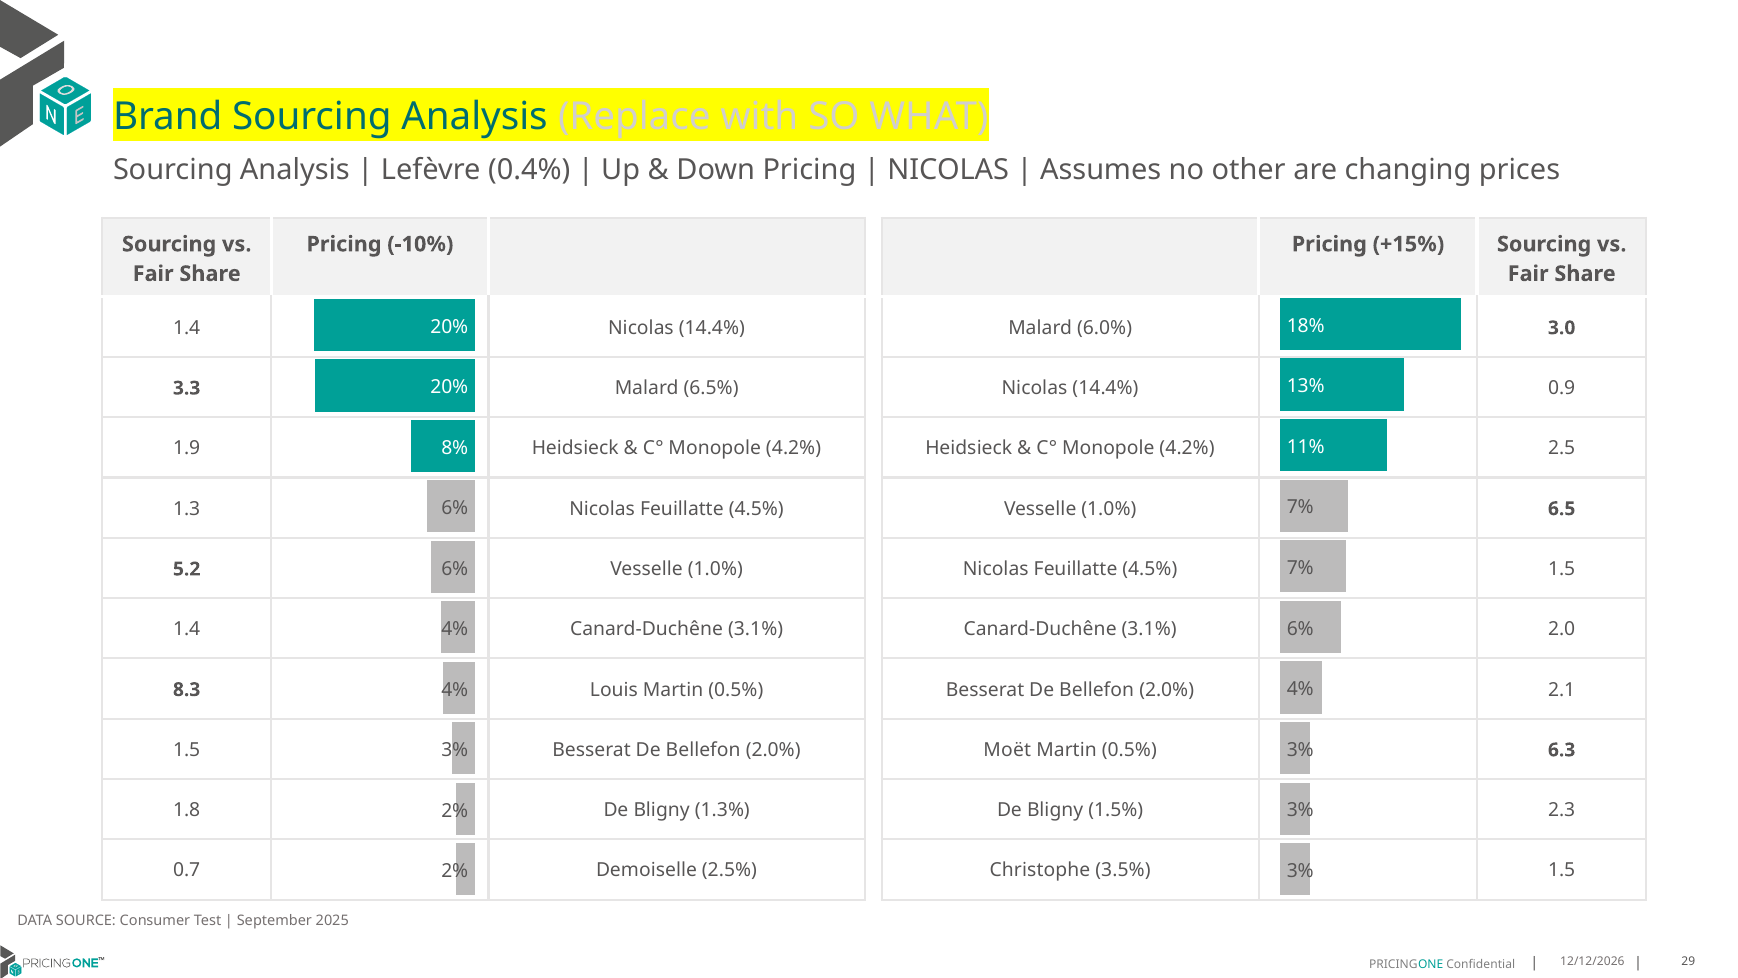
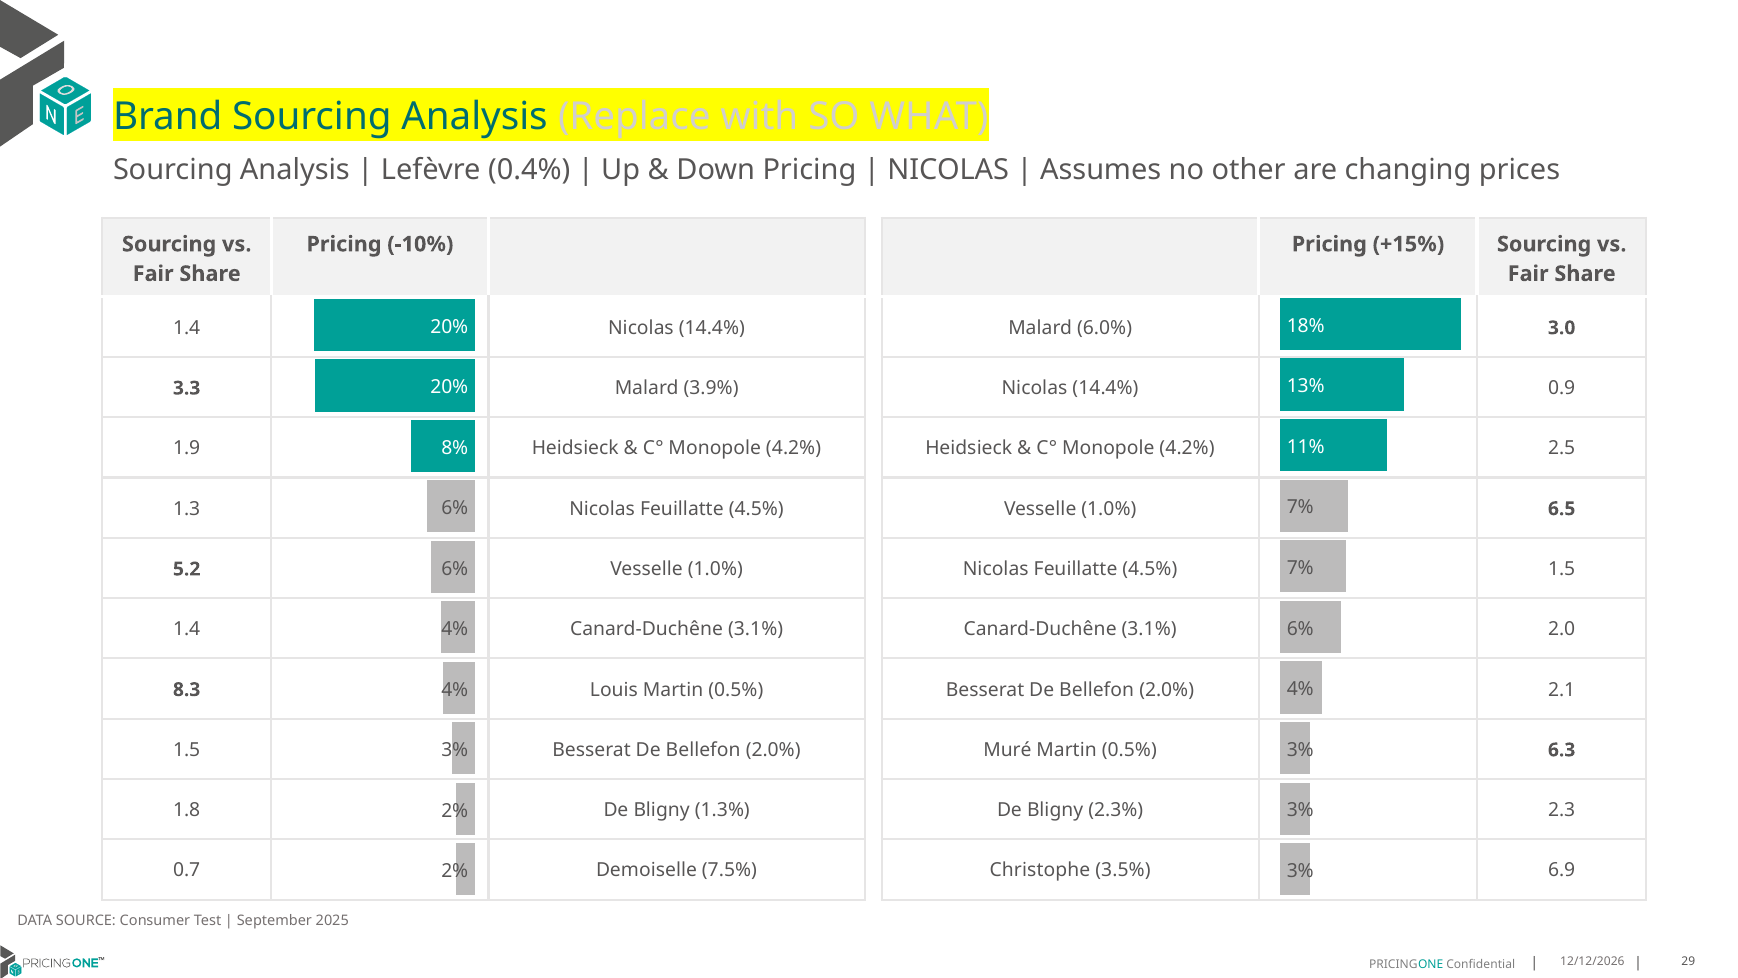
6.5%: 6.5% -> 3.9% (711, 388)
Moët: Moët -> Muré (1007, 750)
1.5%: 1.5% -> 2.3% (1116, 810)
2.5%: 2.5% -> 7.5% (729, 870)
3.5% 1.5: 1.5 -> 6.9 (1562, 870)
